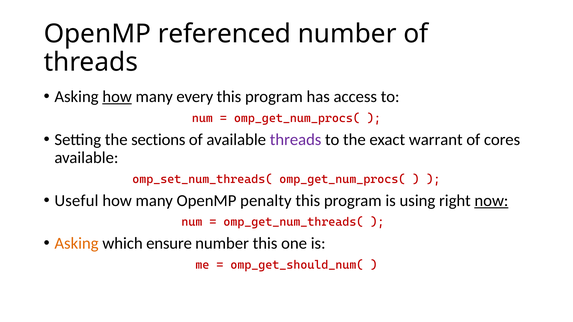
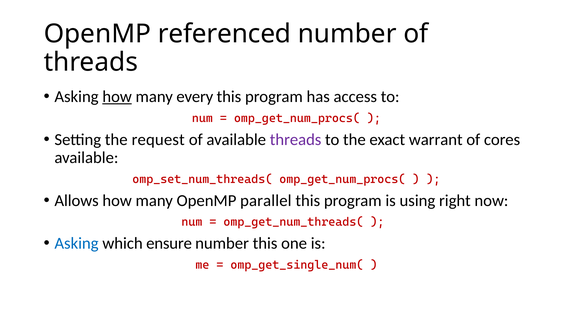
sections: sections -> request (158, 140)
Useful: Useful -> Allows (77, 201)
penalty: penalty -> parallel (266, 201)
now underline: present -> none (491, 201)
Asking colour: orange -> blue (77, 244)
omp_get_should_num(: omp_get_should_num( -> omp_get_single_num( (297, 265)
